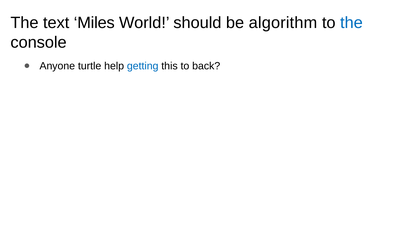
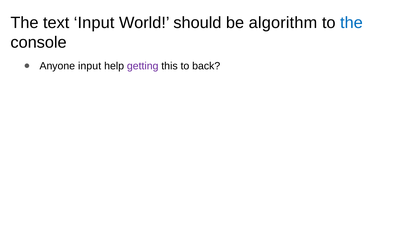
text Miles: Miles -> Input (94, 23)
Anyone turtle: turtle -> input (90, 66)
getting colour: blue -> purple (143, 66)
